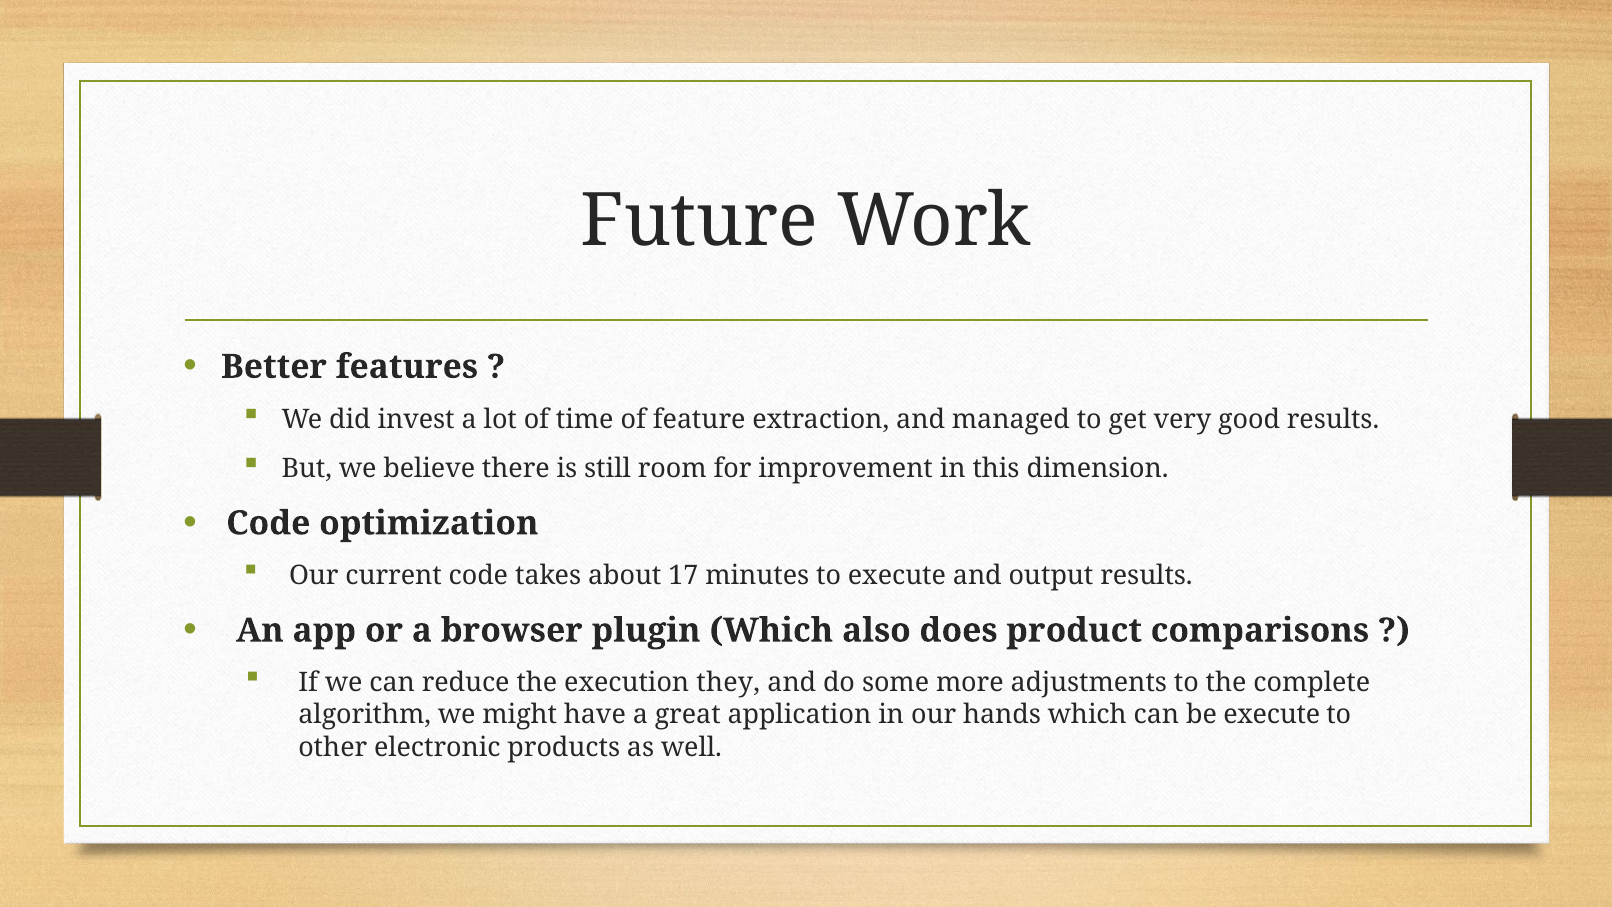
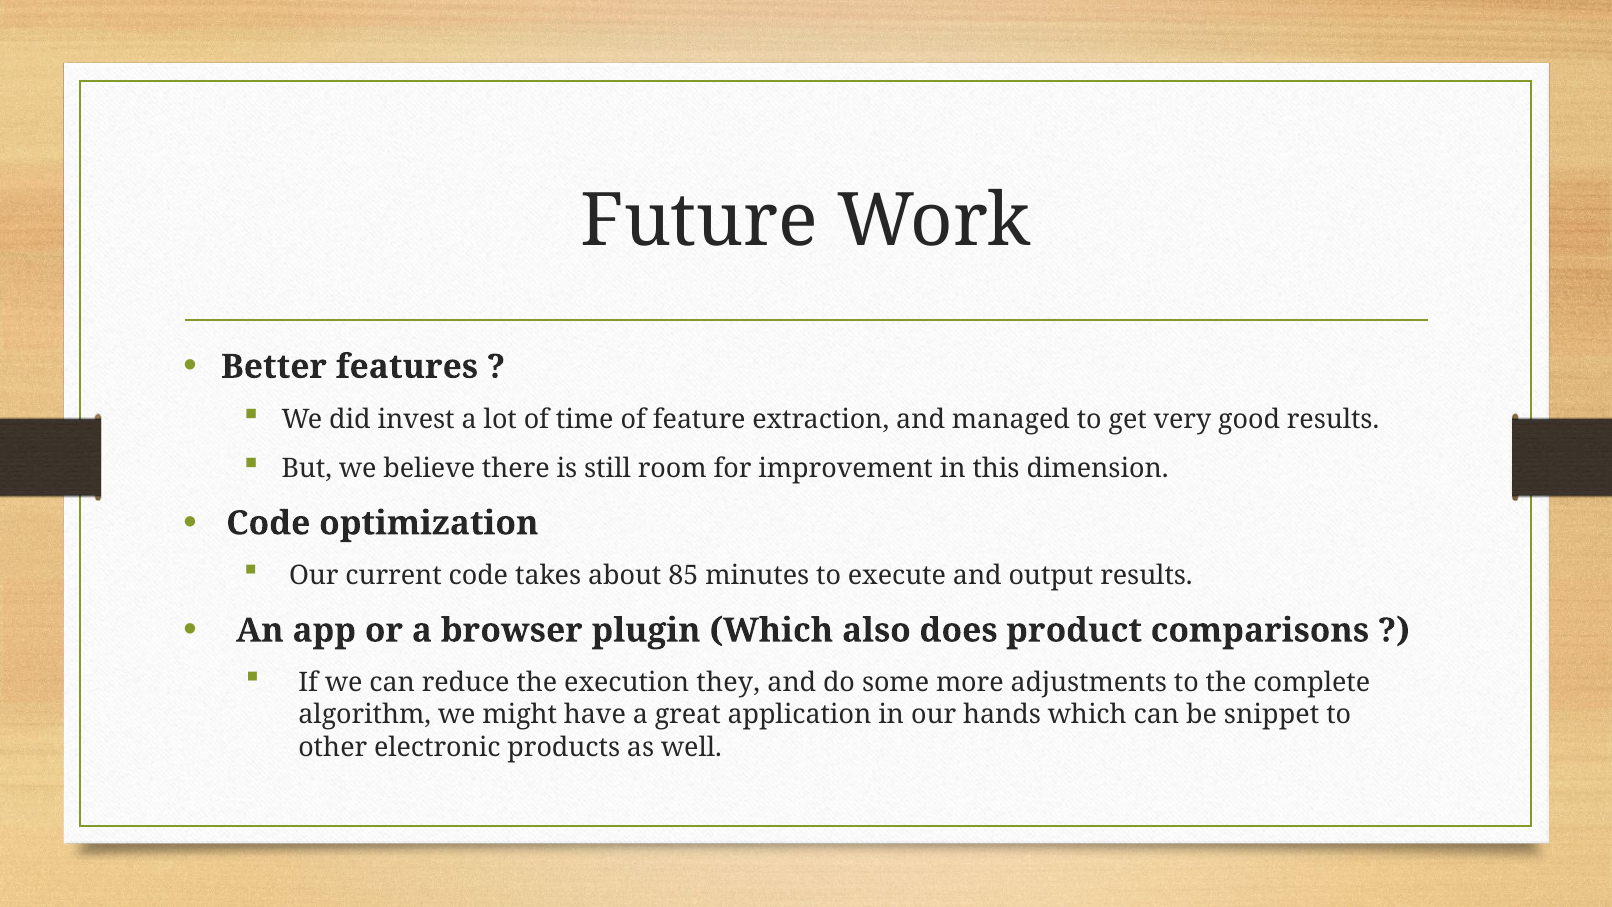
17: 17 -> 85 (683, 576)
be execute: execute -> snippet (1272, 715)
